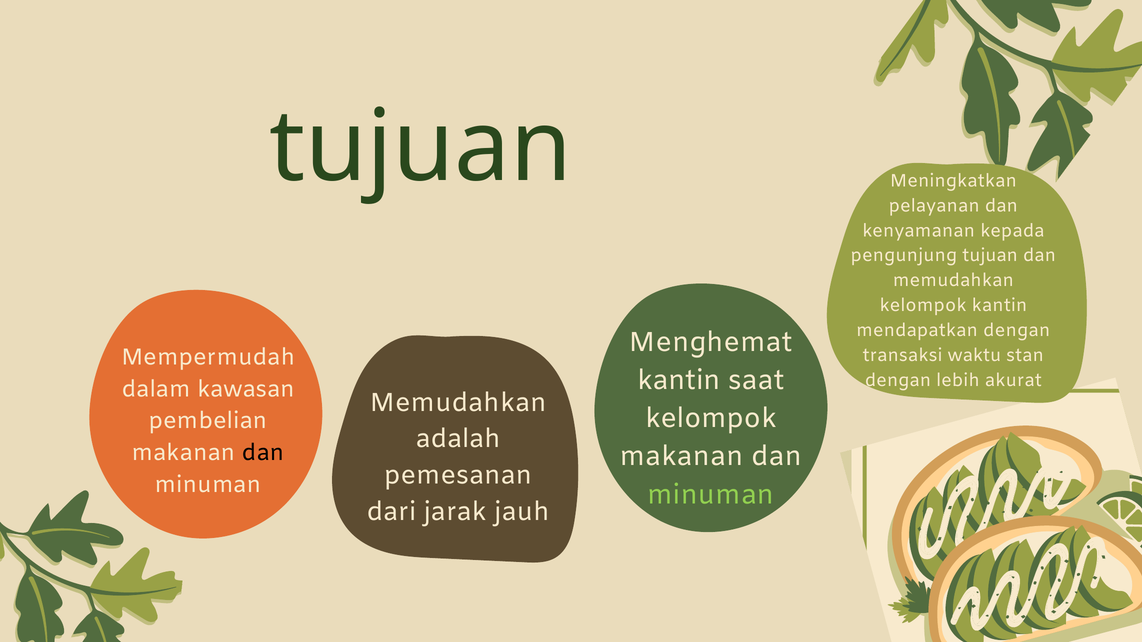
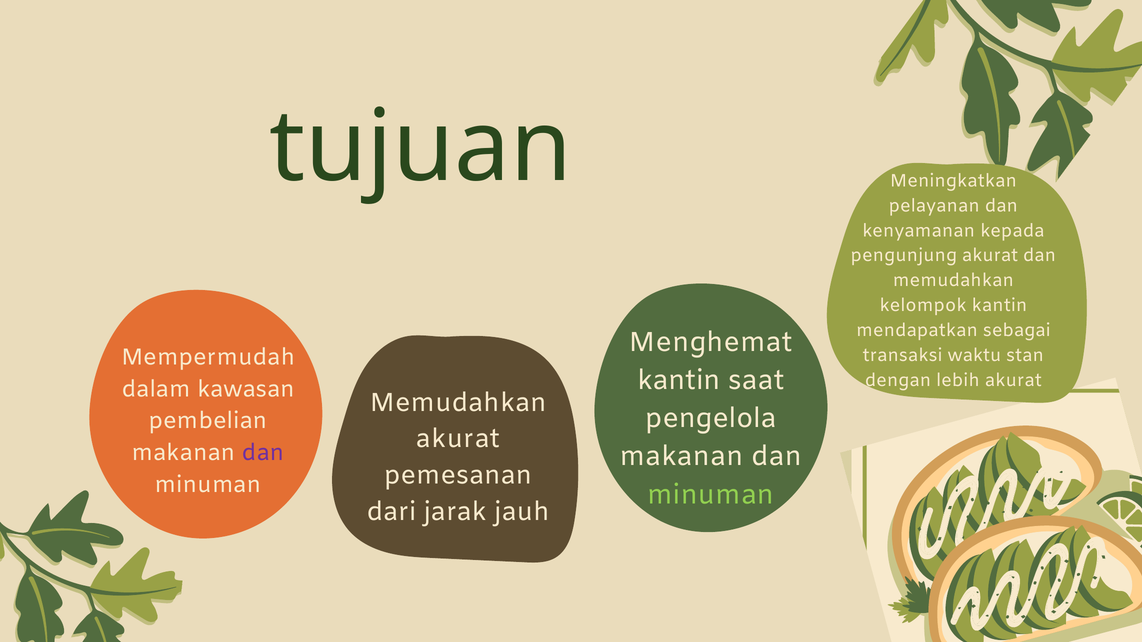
pengunjung tujuan: tujuan -> akurat (990, 256)
mendapatkan dengan: dengan -> sebagai (1017, 331)
kelompok: kelompok -> pengelola (711, 419)
adalah: adalah -> akurat (458, 439)
dan colour: black -> purple (263, 453)
